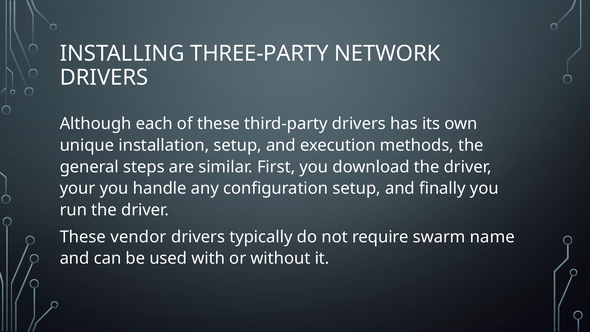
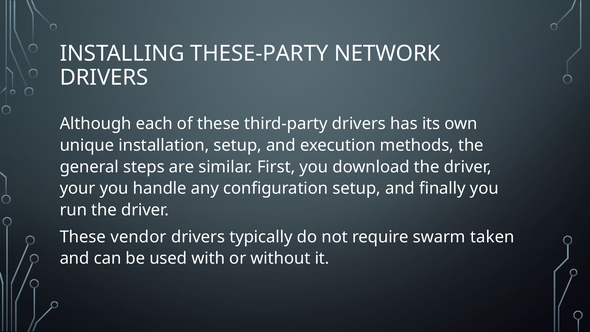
THREE-PARTY: THREE-PARTY -> THESE-PARTY (259, 54)
name: name -> taken (492, 237)
